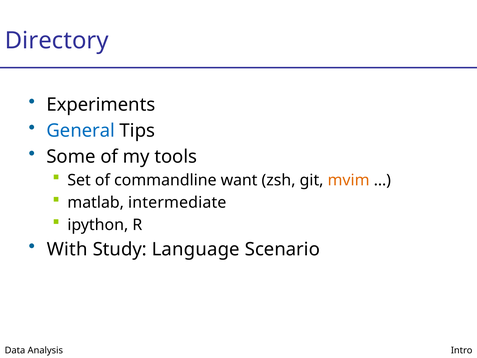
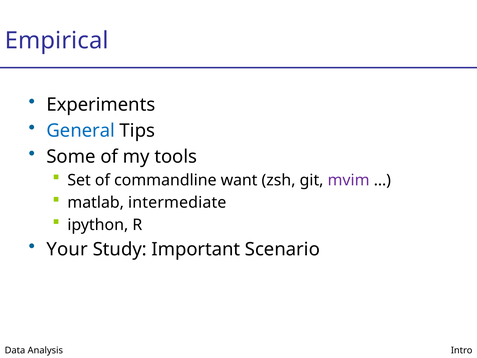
Directory: Directory -> Empirical (57, 41)
mvim colour: orange -> purple (349, 180)
With: With -> Your (67, 249)
Language: Language -> Important (196, 249)
